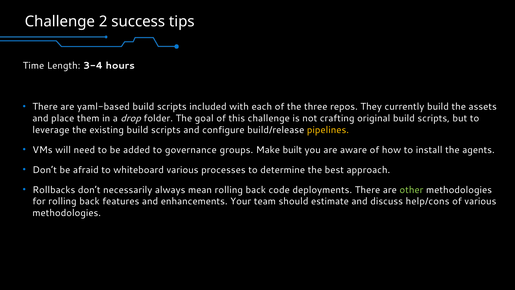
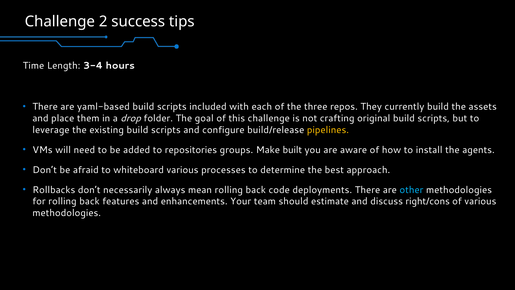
governance: governance -> repositories (191, 150)
other colour: light green -> light blue (411, 190)
help/cons: help/cons -> right/cons (428, 201)
